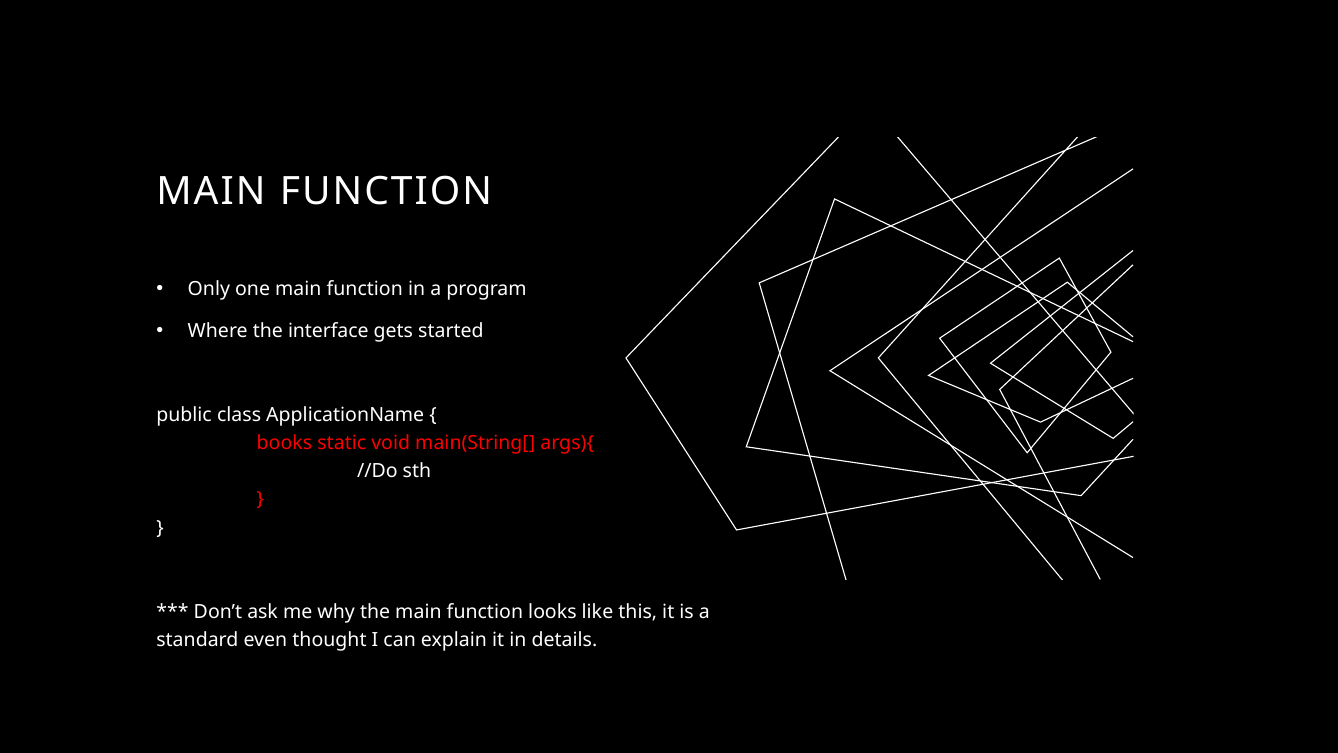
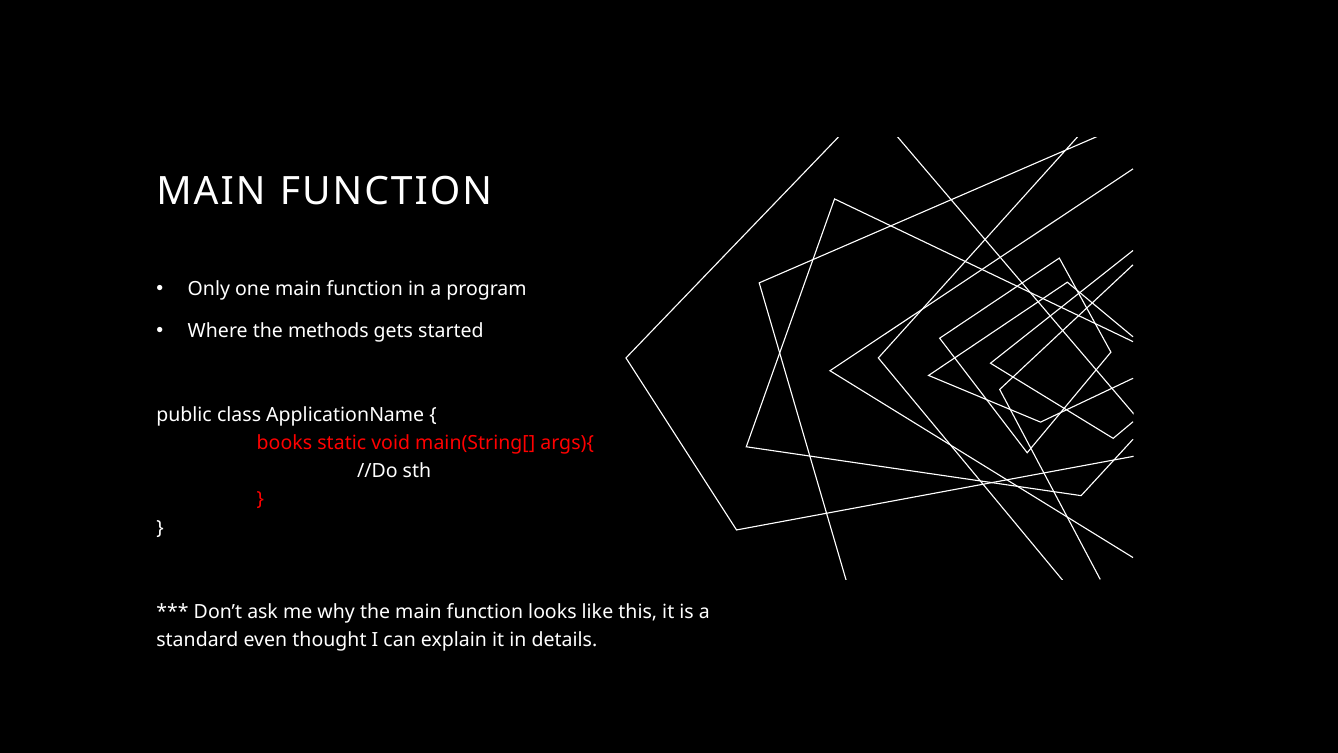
interface: interface -> methods (328, 331)
